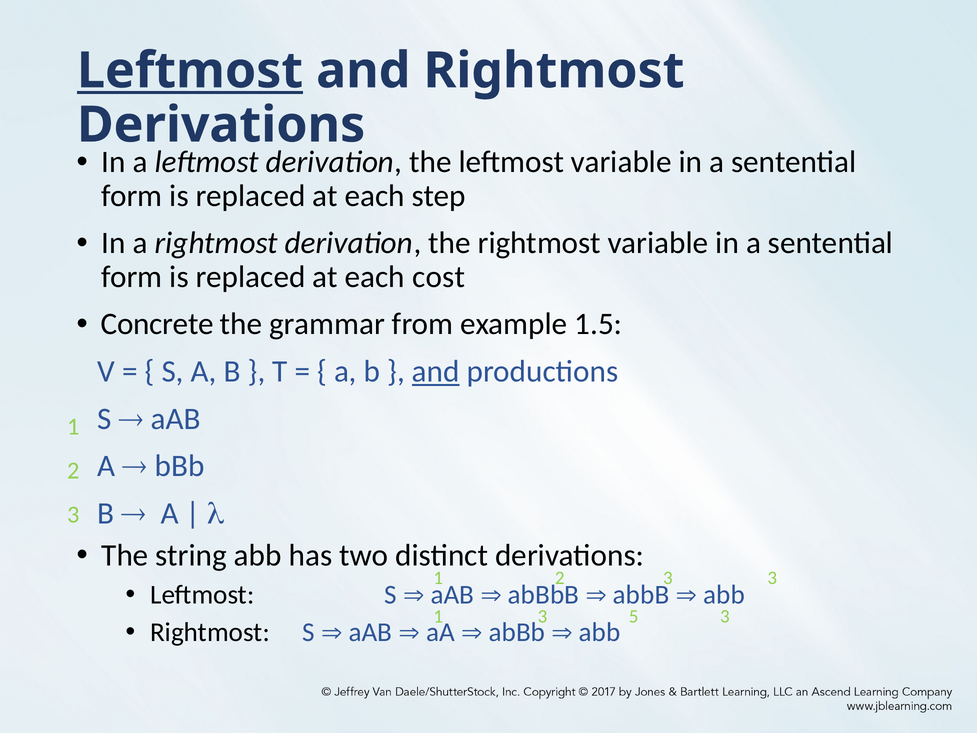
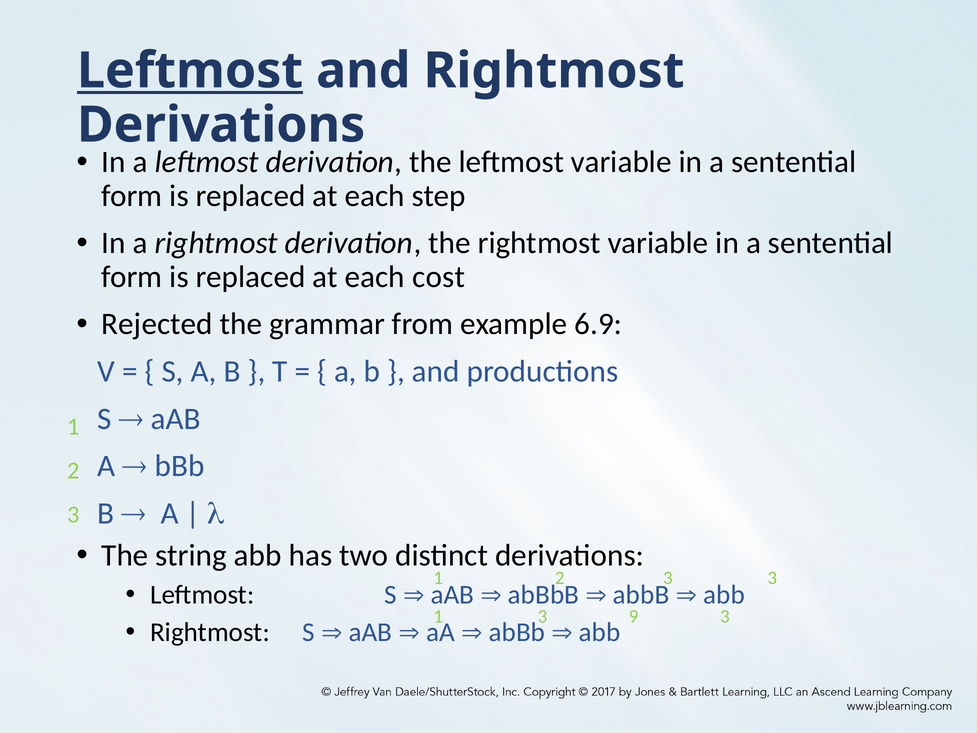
Concrete: Concrete -> Rejected (157, 324)
1.5: 1.5 -> 6.9 (598, 324)
and underline: present -> none (436, 371)
5: 5 -> 9 (634, 616)
